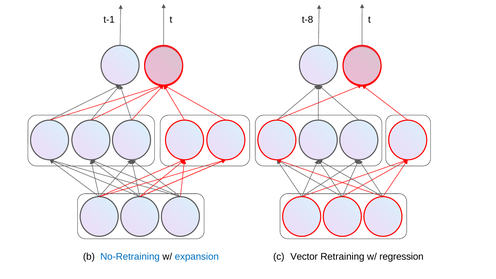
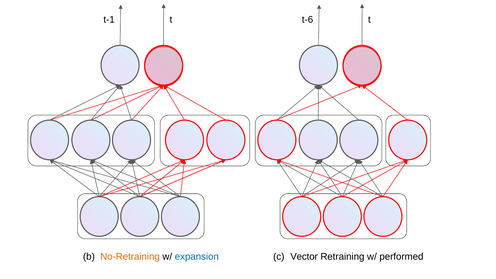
t-8: t-8 -> t-6 (308, 20)
No-Retraining colour: blue -> orange (130, 257)
regression: regression -> performed (401, 257)
